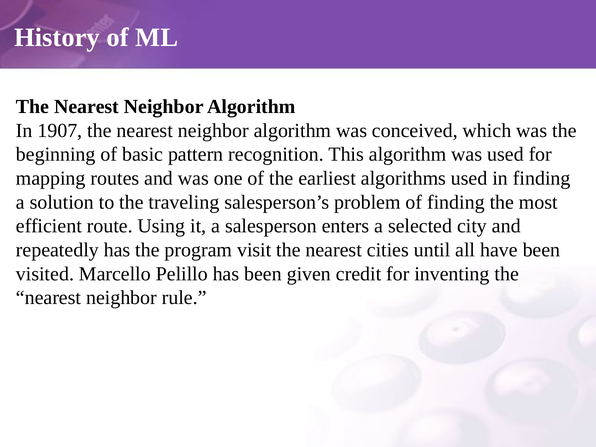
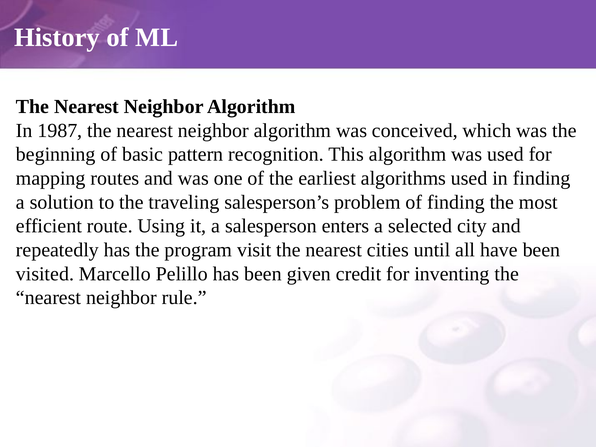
1907: 1907 -> 1987 (60, 131)
